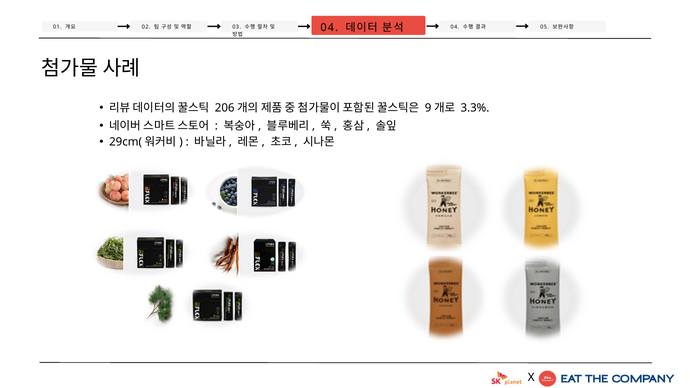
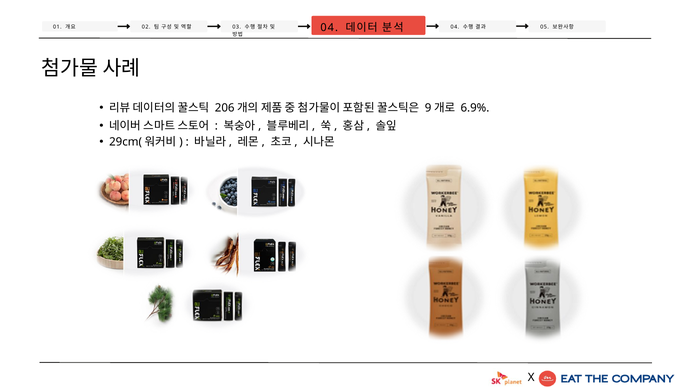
3.3%: 3.3% -> 6.9% (475, 108)
